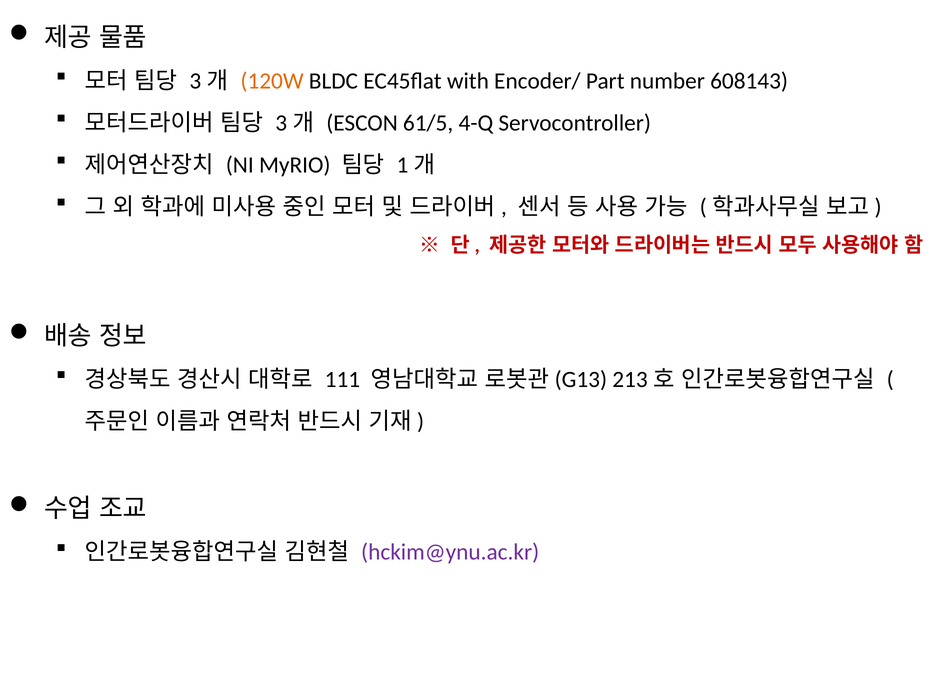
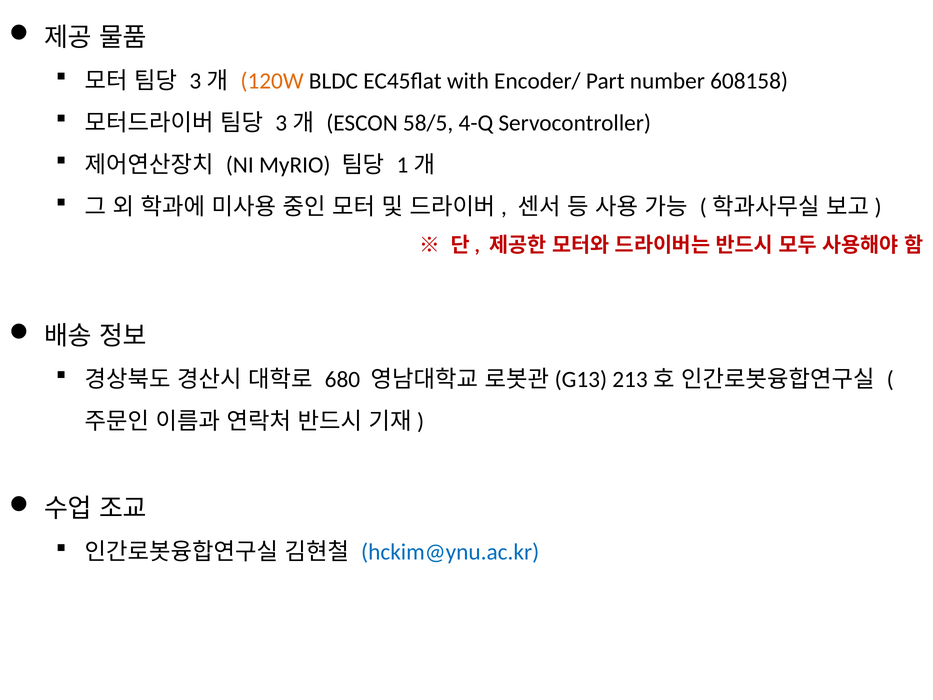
608143: 608143 -> 608158 (749, 81)
61/5: 61/5 -> 58/5 (428, 123)
111: 111 -> 680 (342, 379)
hckim@ynu.ac.kr colour: purple -> blue (450, 552)
